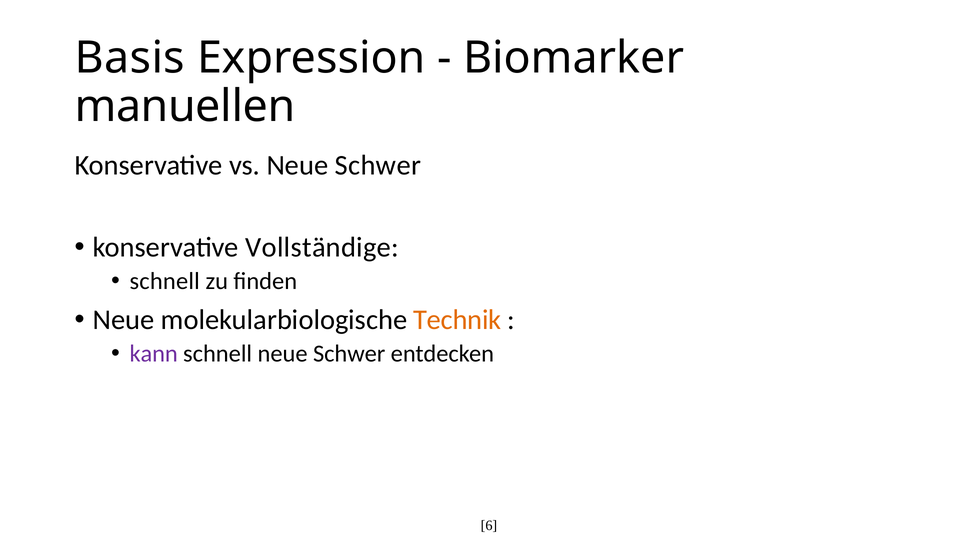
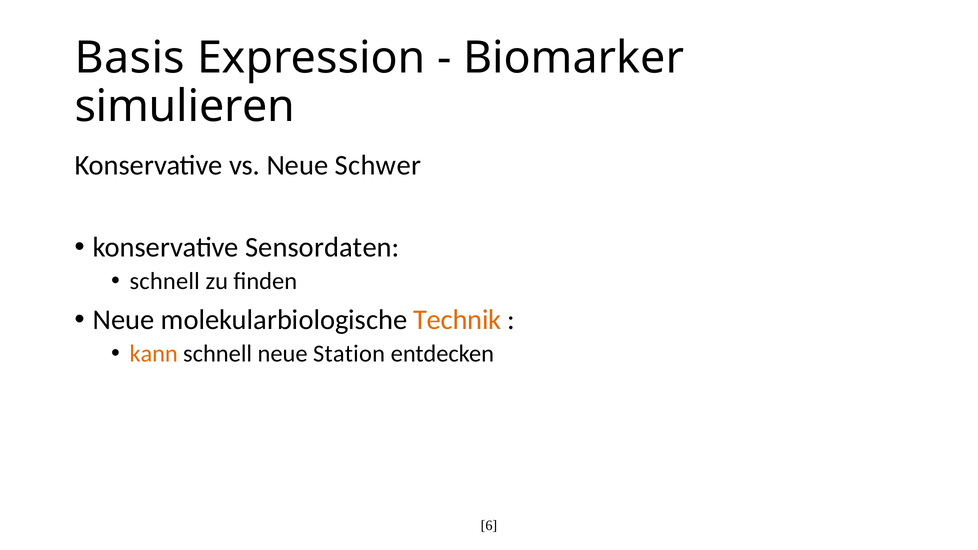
manuellen: manuellen -> simulieren (185, 106)
Vollständige: Vollständige -> Sensordaten (322, 247)
kann colour: purple -> orange (154, 354)
schnell neue Schwer: Schwer -> Station (349, 354)
